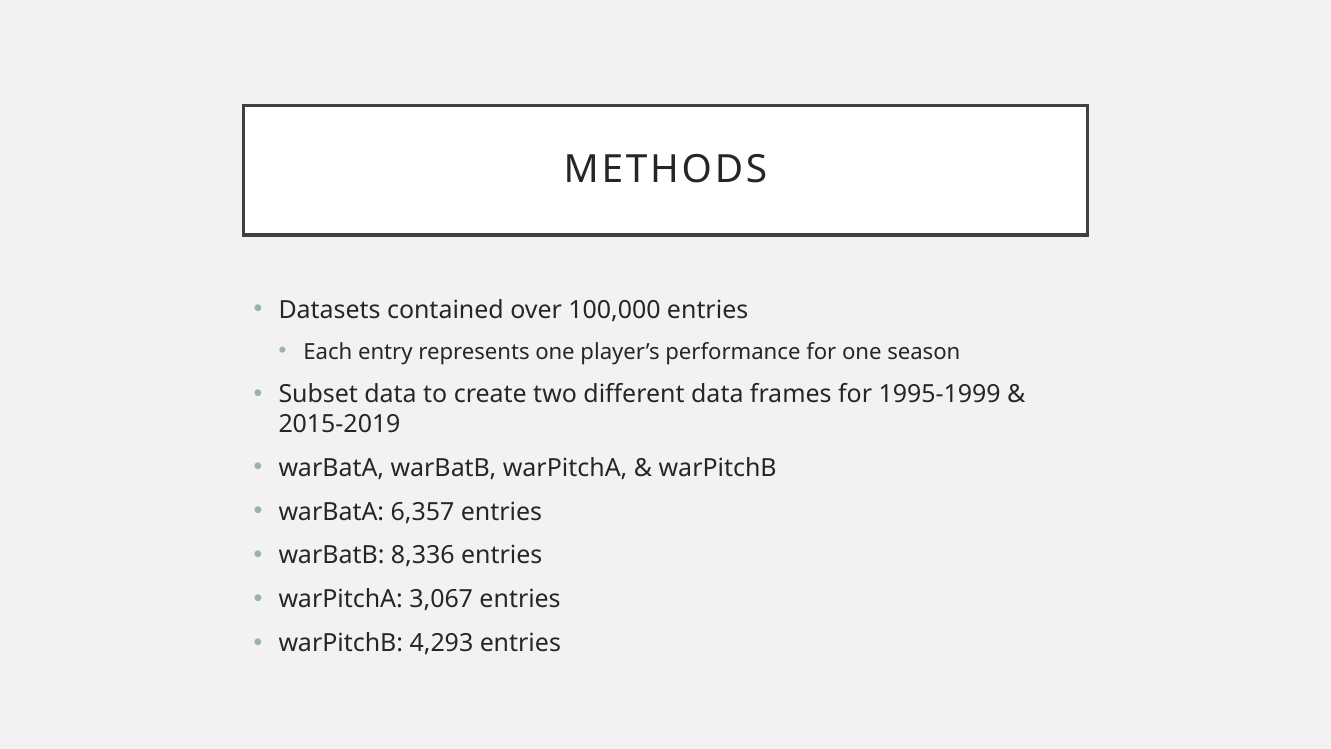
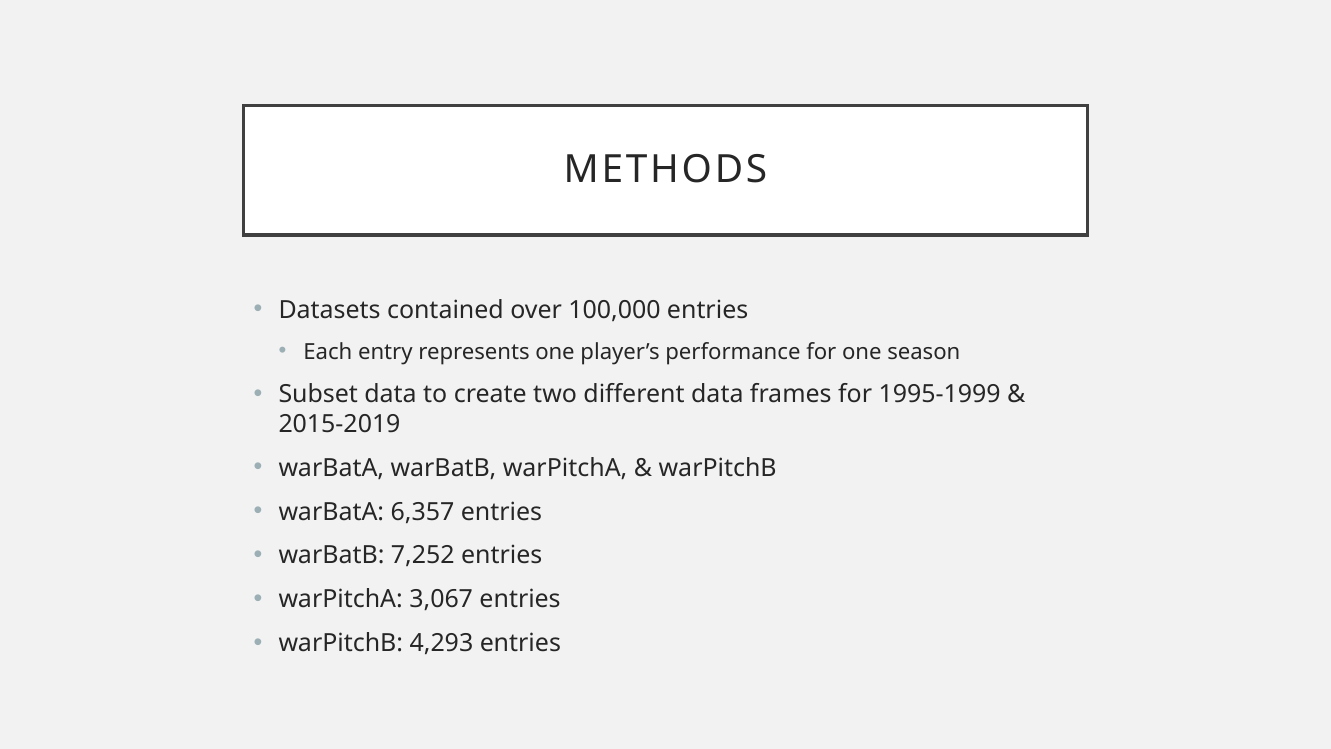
8,336: 8,336 -> 7,252 (423, 555)
